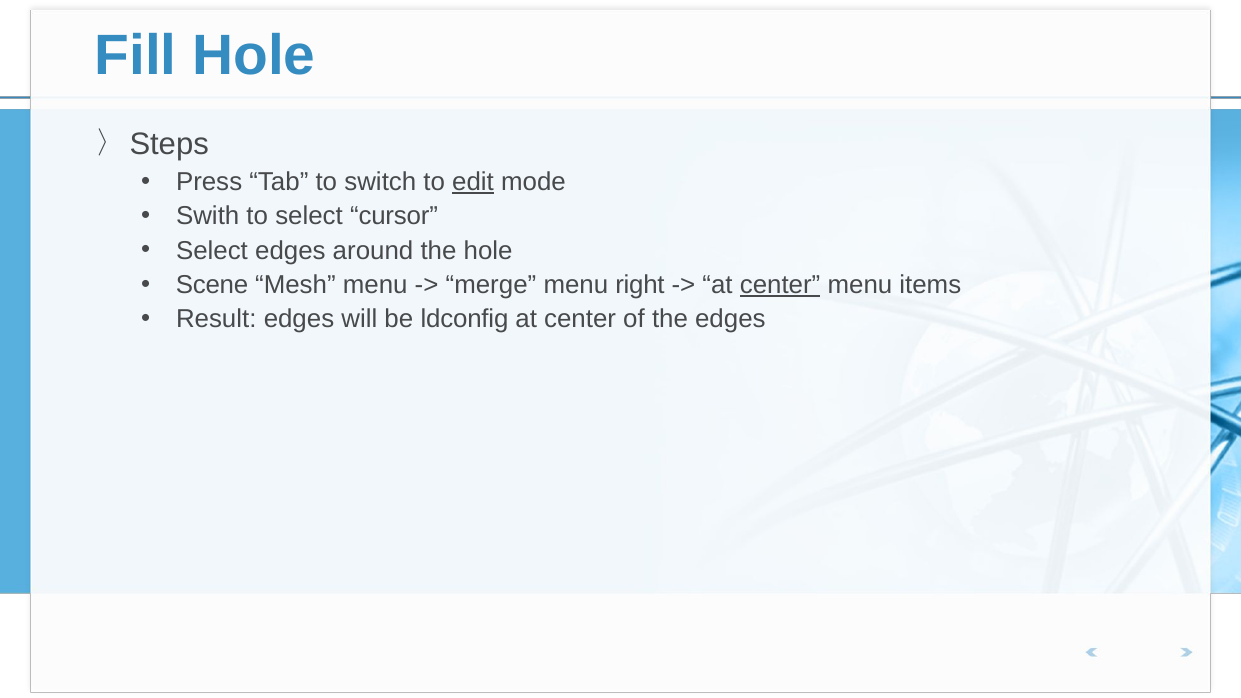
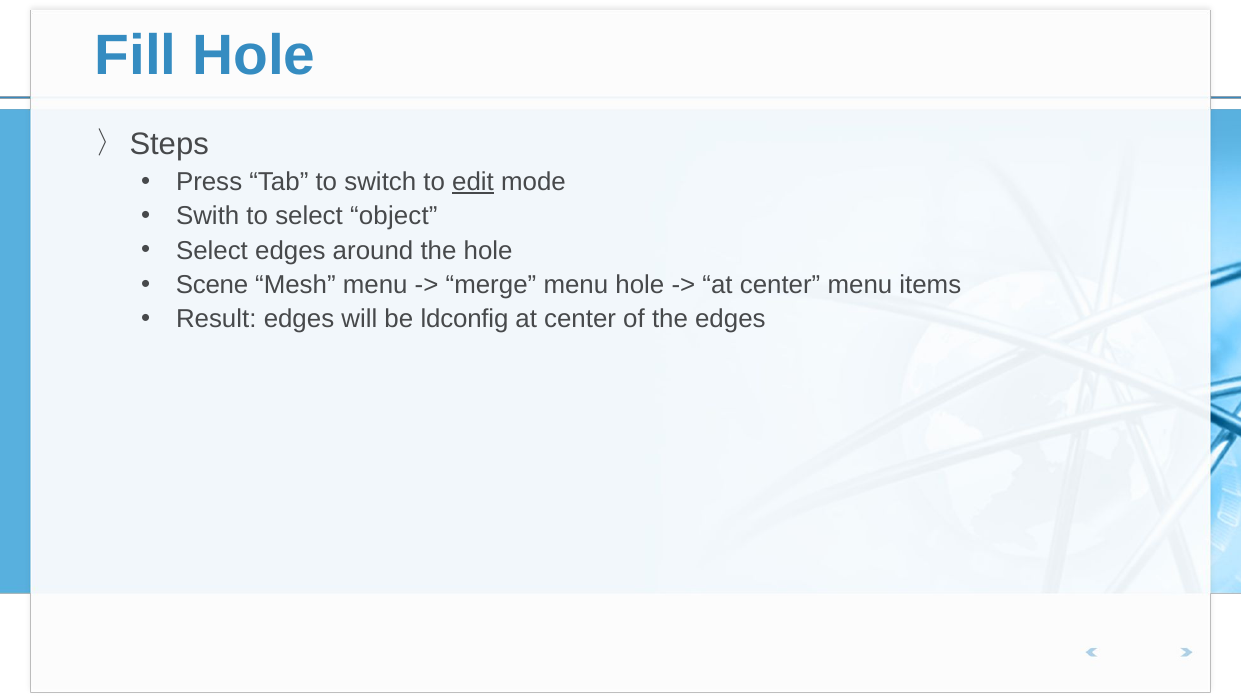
cursor: cursor -> object (394, 216)
menu right: right -> hole (640, 285)
center underline: present -> none (780, 285)
